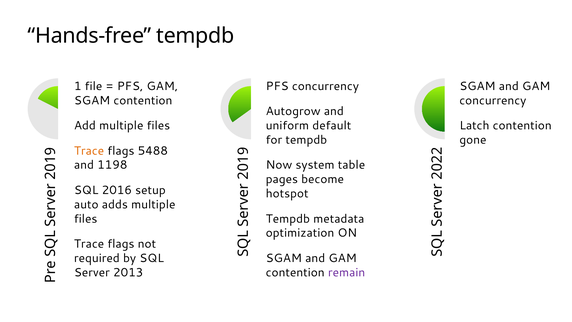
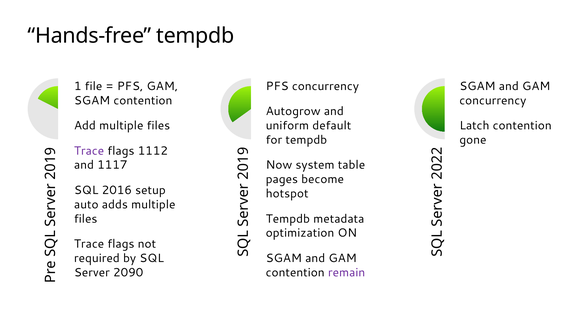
Trace colour: orange -> purple (89, 151)
5488: 5488 -> 1112 (153, 151)
1198: 1198 -> 1117 (112, 165)
2013: 2013 -> 2090 (128, 272)
